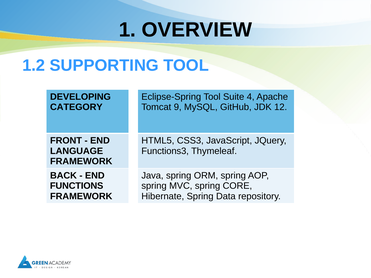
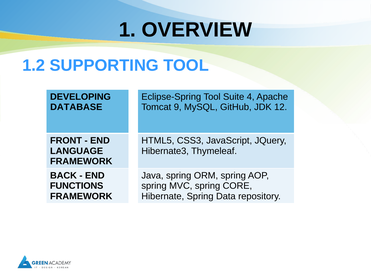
CATEGORY: CATEGORY -> DATABASE (76, 107)
Functions3: Functions3 -> Hibernate3 (165, 151)
